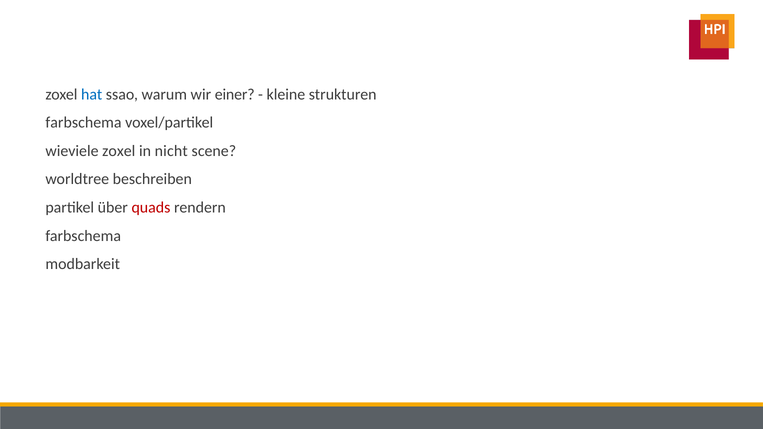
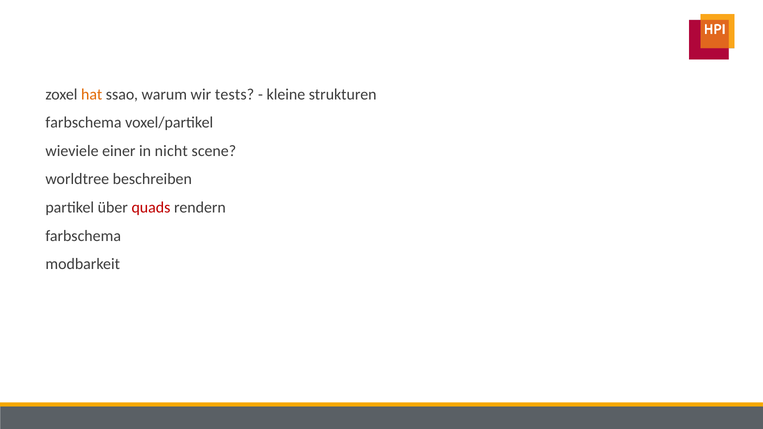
hat colour: blue -> orange (92, 94)
einer: einer -> tests (235, 94)
wieviele zoxel: zoxel -> einer (119, 151)
